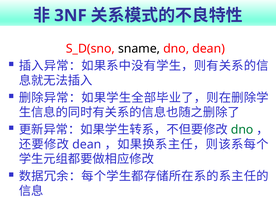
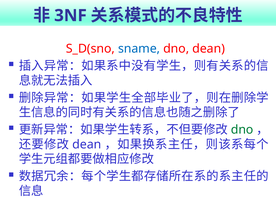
sname colour: black -> blue (139, 49)
